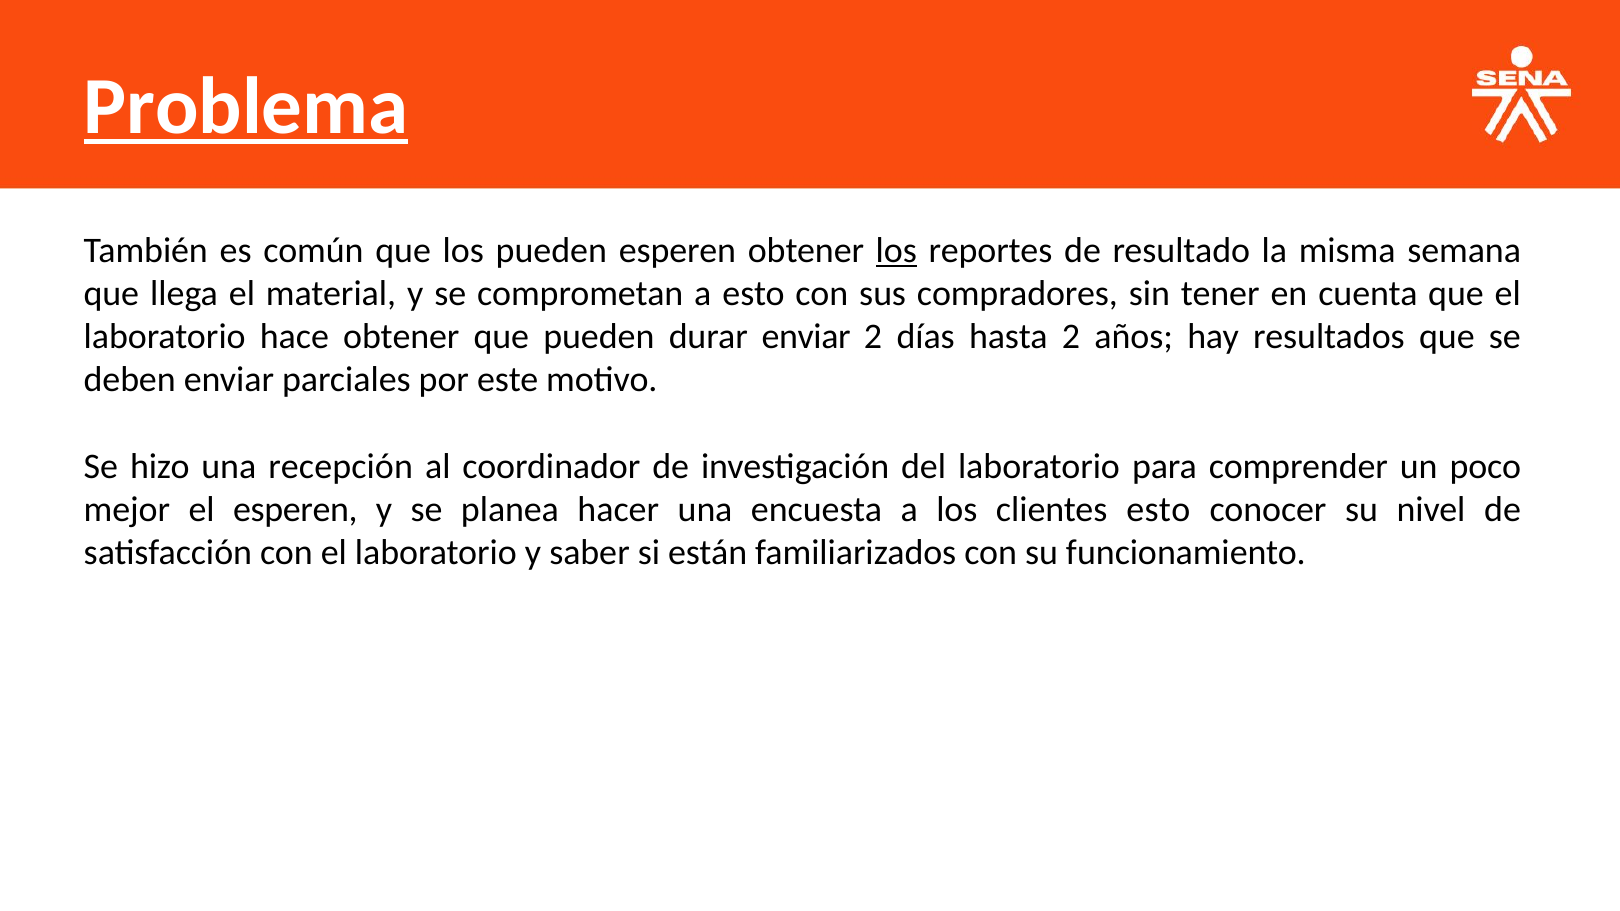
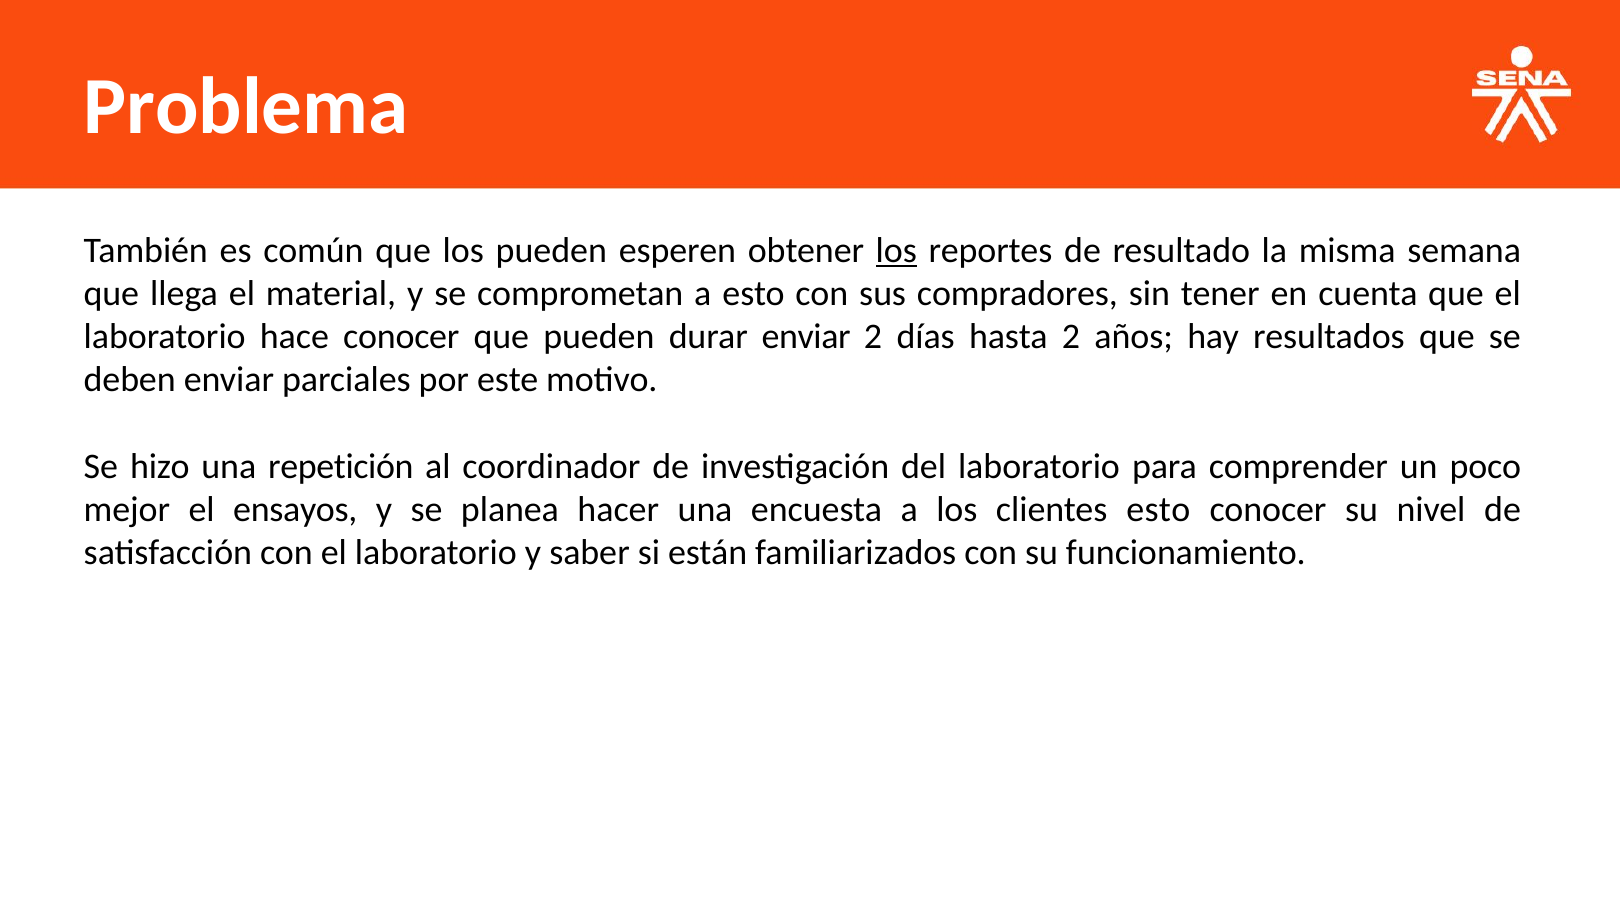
Problema underline: present -> none (246, 106)
hace obtener: obtener -> conocer (401, 337)
recepción: recepción -> repetición (341, 466)
el esperen: esperen -> ensayos (295, 510)
